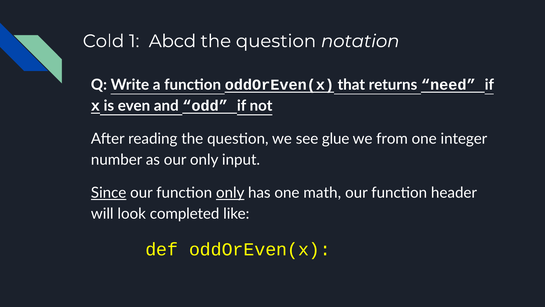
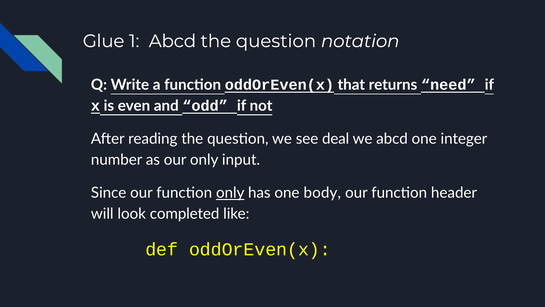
Cold: Cold -> Glue (104, 41)
glue: glue -> deal (336, 139)
we from: from -> abcd (392, 139)
Since underline: present -> none (109, 193)
math: math -> body (322, 193)
